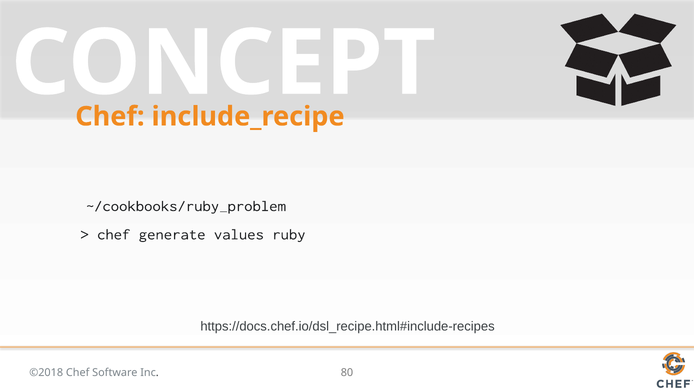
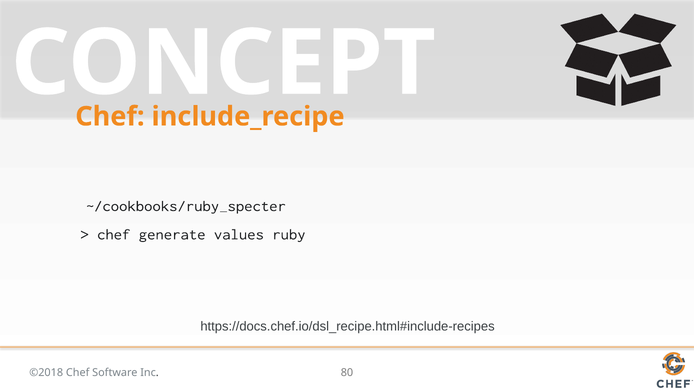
~/cookbooks/ruby_problem: ~/cookbooks/ruby_problem -> ~/cookbooks/ruby_specter (186, 206)
